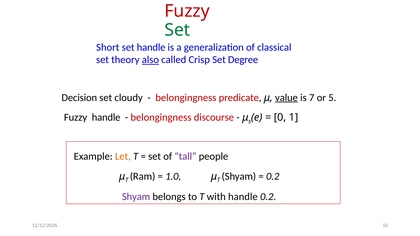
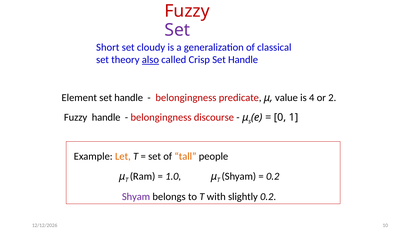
Set colour: green -> purple (177, 30)
set handle: handle -> cloudy (151, 47)
Crisp Set Degree: Degree -> Handle (243, 60)
Decision: Decision -> Element (79, 98)
cloudy: cloudy -> handle (129, 98)
value underline: present -> none (286, 98)
7: 7 -> 4 (312, 98)
5: 5 -> 2 (332, 98)
tall colour: purple -> orange (185, 157)
with handle: handle -> slightly (243, 197)
